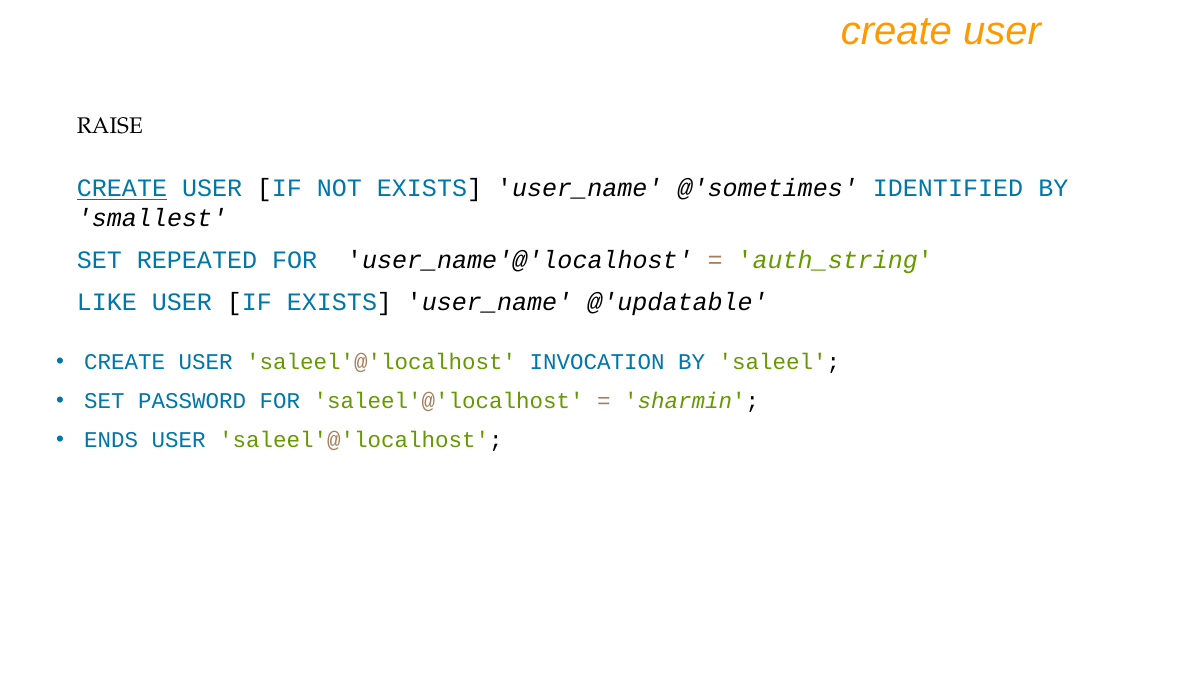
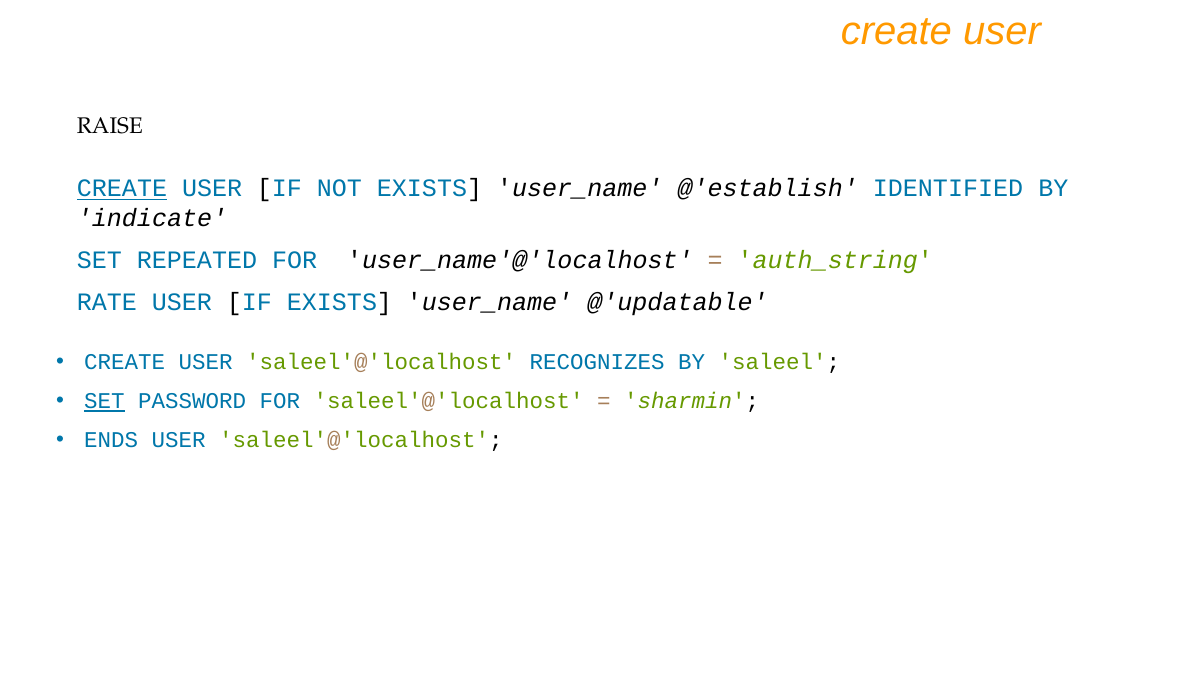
@'sometimes: @'sometimes -> @'establish (768, 189)
smallest: smallest -> indicate (152, 219)
LIKE: LIKE -> RATE (107, 303)
INVOCATION: INVOCATION -> RECOGNIZES (597, 362)
SET underline: none -> present (104, 401)
